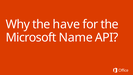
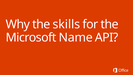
have: have -> skills (66, 24)
